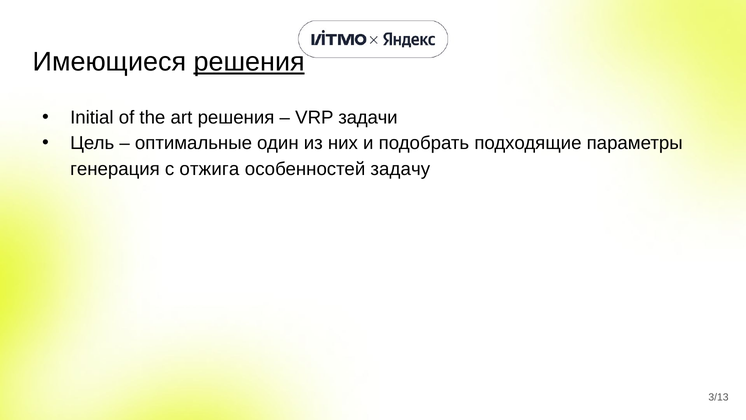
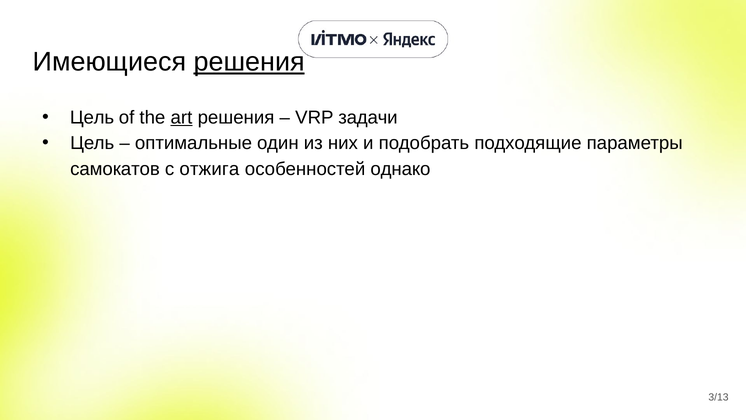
Initial: Initial -> Цель (92, 117)
art underline: none -> present (181, 117)
генерация: генерация -> самокатов (115, 169)
задачу: задачу -> однако (400, 169)
